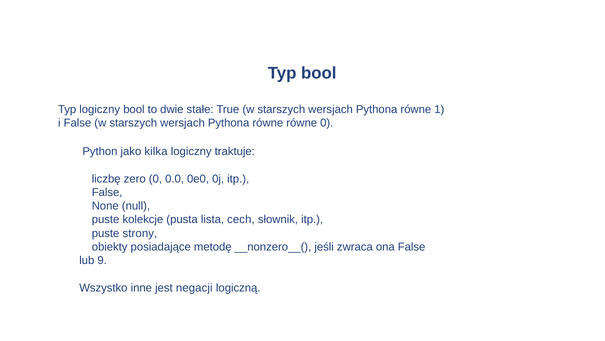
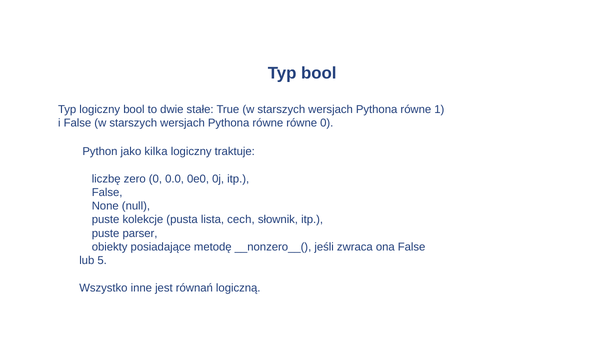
strony: strony -> parser (140, 233)
9: 9 -> 5 (102, 260)
negacji: negacji -> równań (194, 287)
